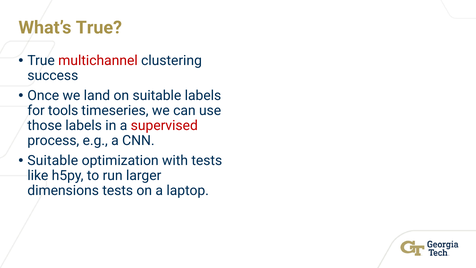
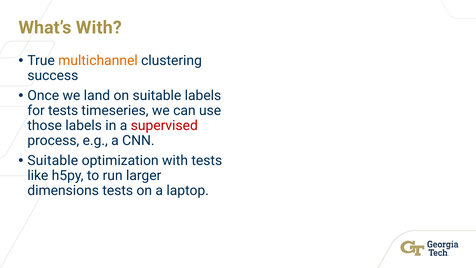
What’s True: True -> With (99, 28)
multichannel colour: red -> orange (98, 61)
for tools: tools -> tests (63, 111)
